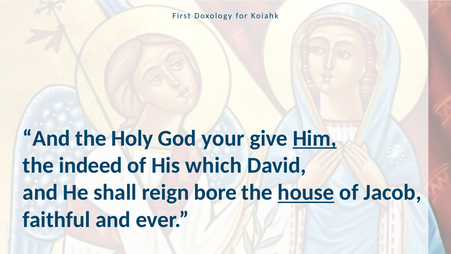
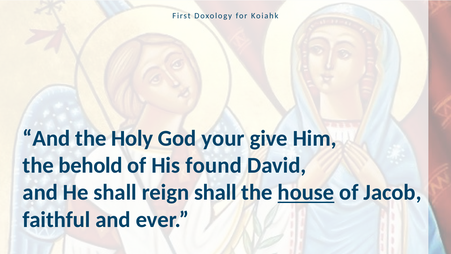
Him underline: present -> none (315, 138)
indeed: indeed -> behold (91, 165)
which: which -> found (214, 165)
reign bore: bore -> shall (215, 192)
